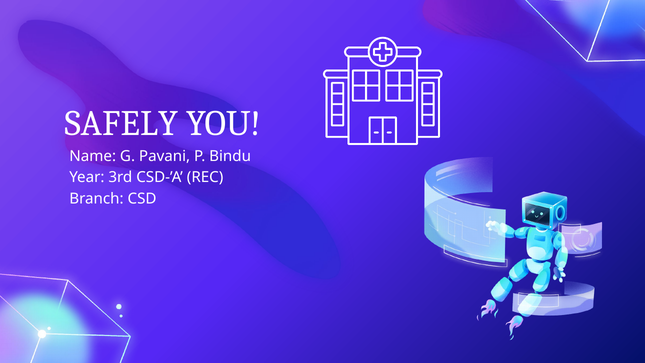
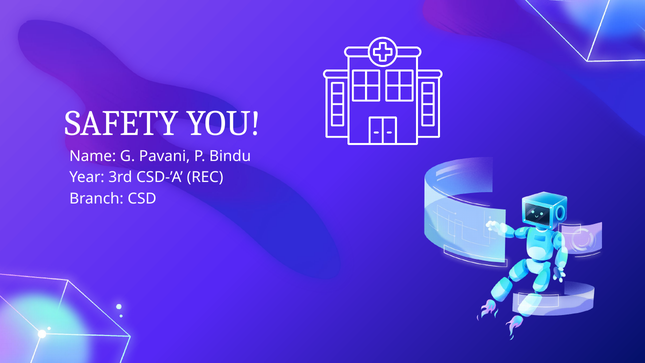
SAFELY: SAFELY -> SAFETY (122, 123)
